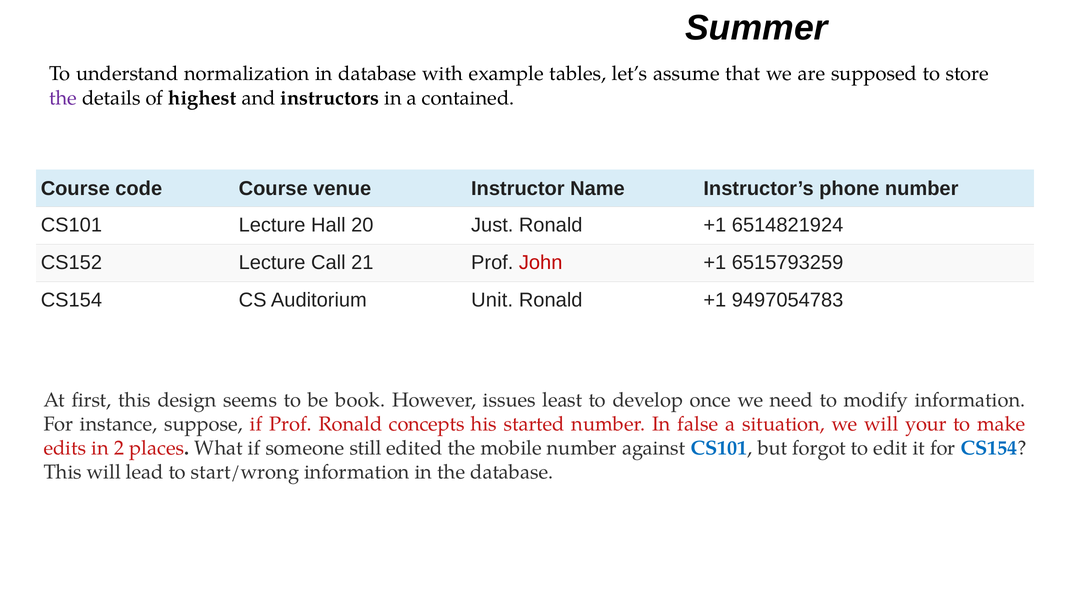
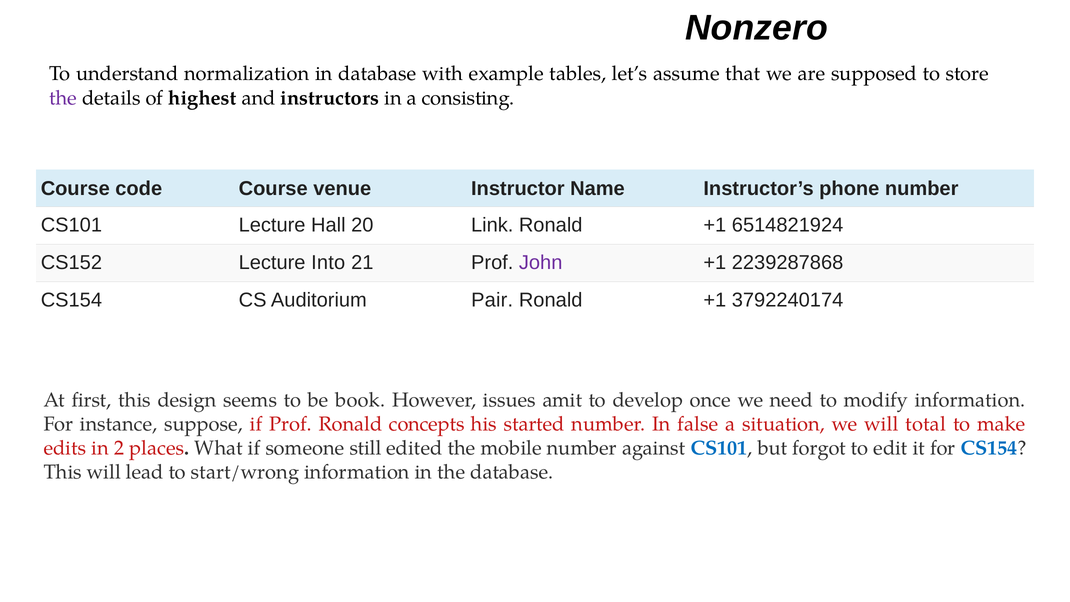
Summer: Summer -> Nonzero (756, 28)
contained: contained -> consisting (468, 98)
Just: Just -> Link (492, 225)
Call: Call -> Into (328, 262)
John colour: red -> purple (541, 262)
6515793259: 6515793259 -> 2239287868 (788, 262)
Unit: Unit -> Pair (492, 300)
9497054783: 9497054783 -> 3792240174 (788, 300)
least: least -> amit (562, 400)
your: your -> total (926, 424)
